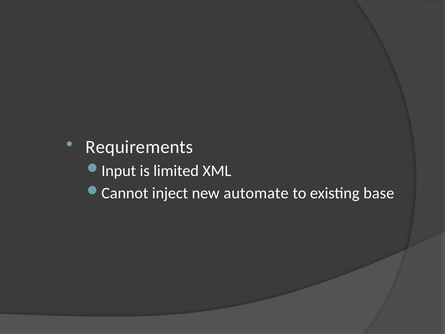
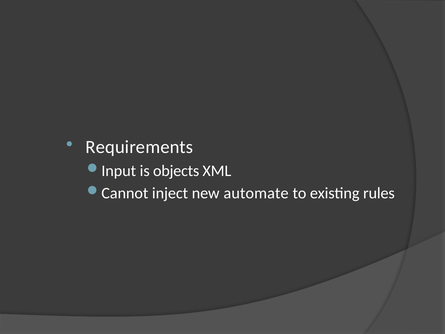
limited: limited -> objects (176, 171)
base: base -> rules (379, 193)
